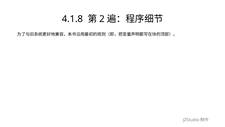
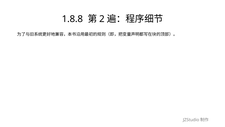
4.1.8: 4.1.8 -> 1.8.8 (72, 19)
